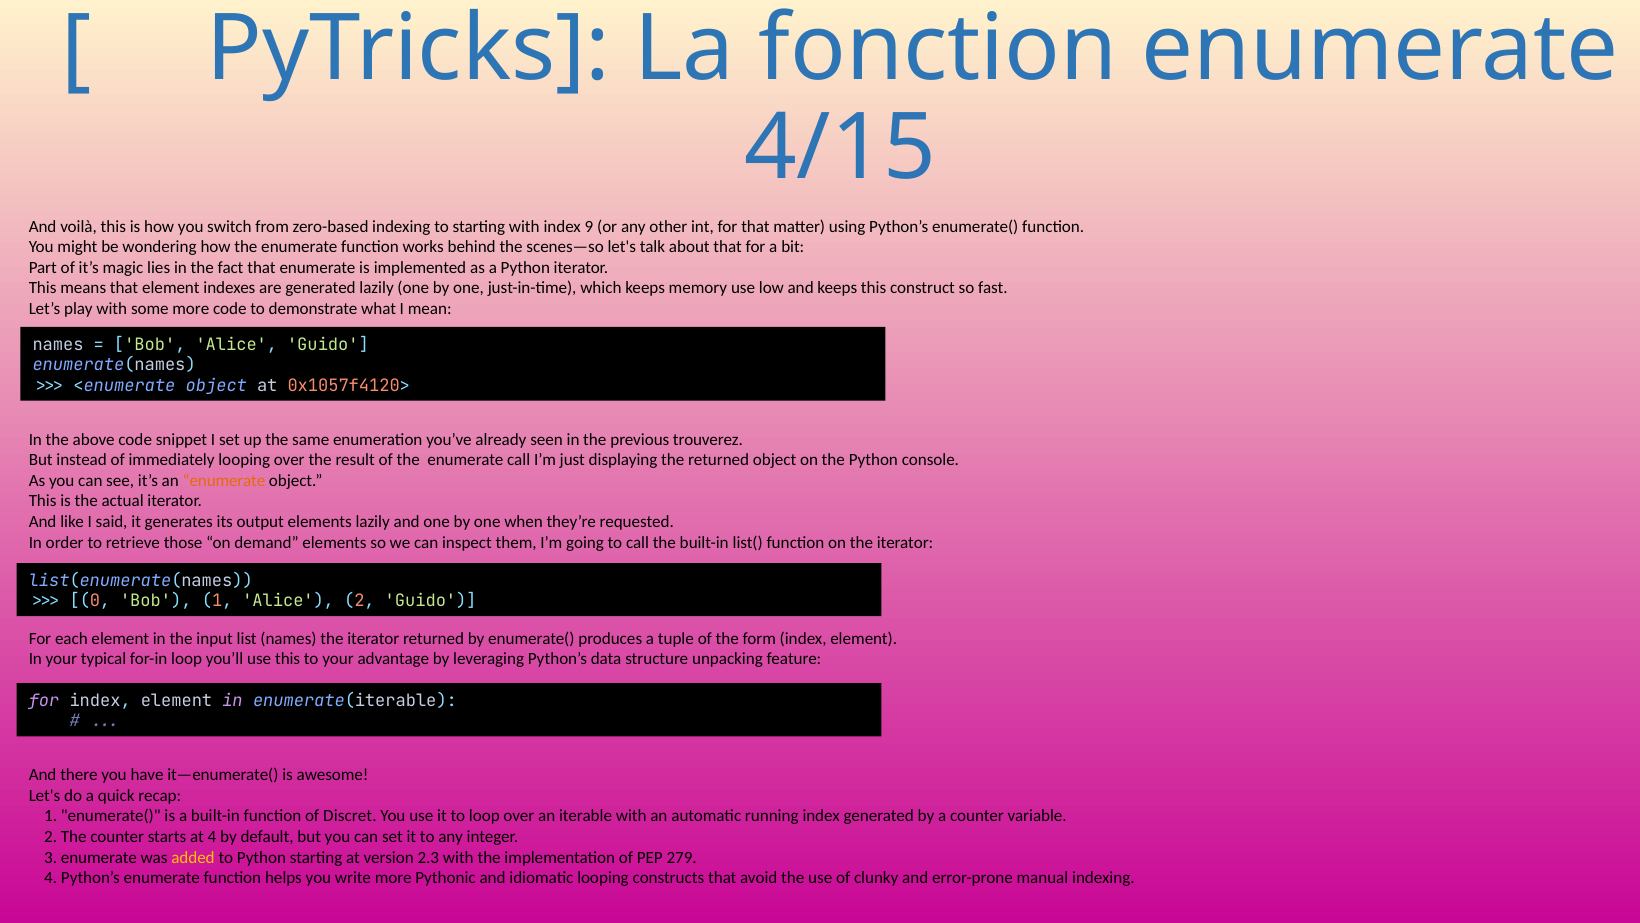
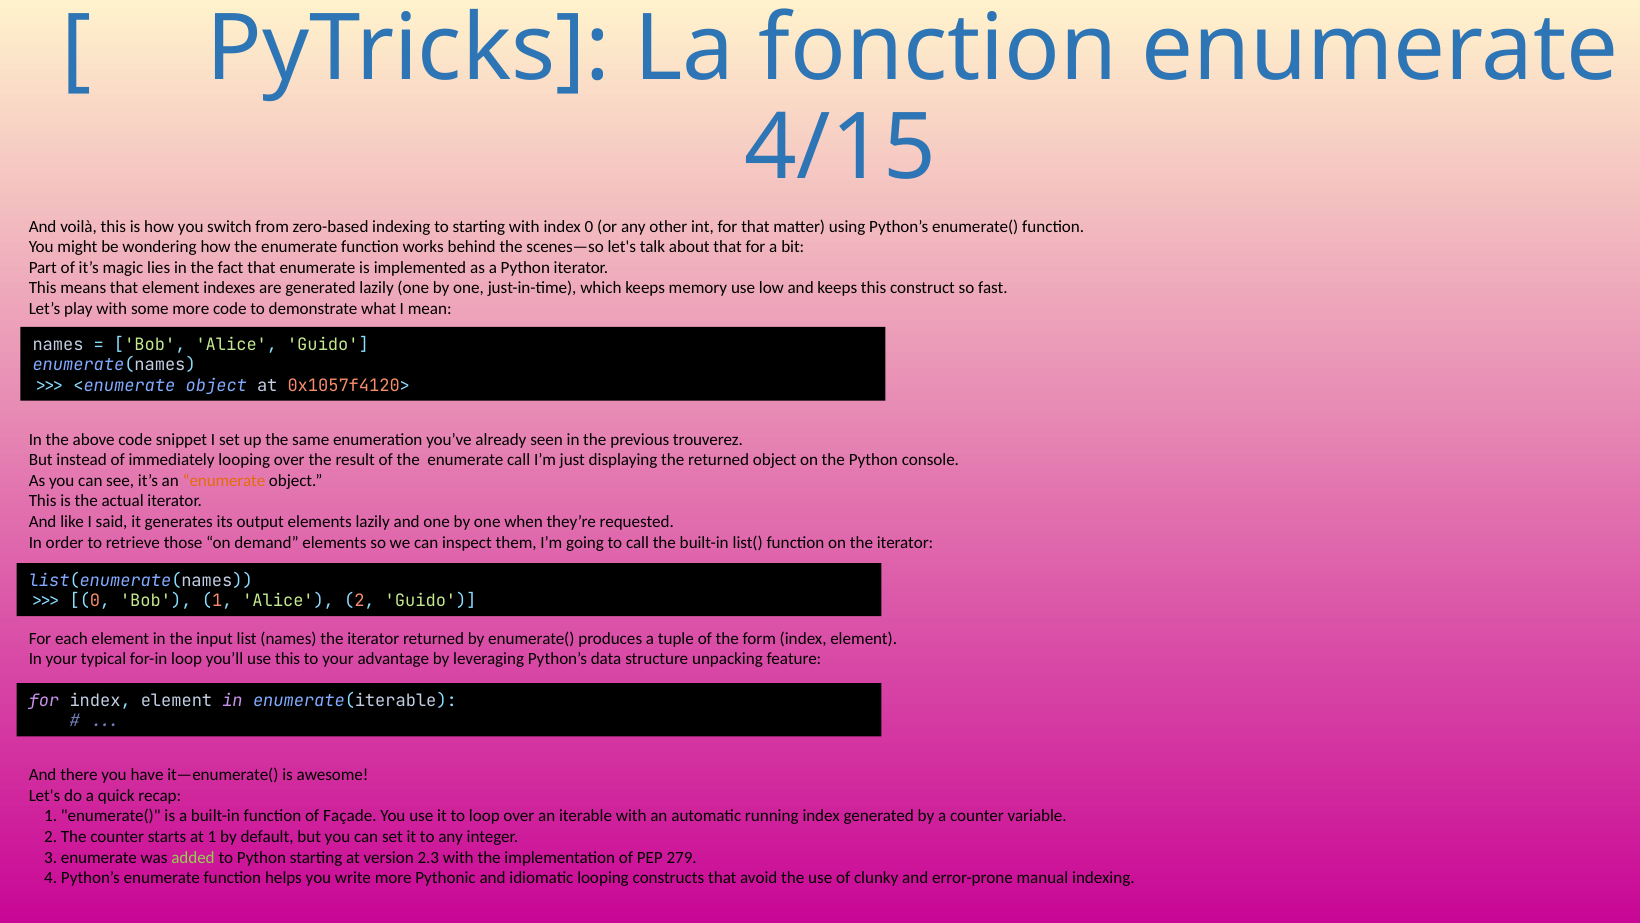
index 9: 9 -> 0 (589, 227)
Discret: Discret -> Façade (350, 816)
at 4: 4 -> 1 (212, 836)
added colour: yellow -> light green (193, 857)
